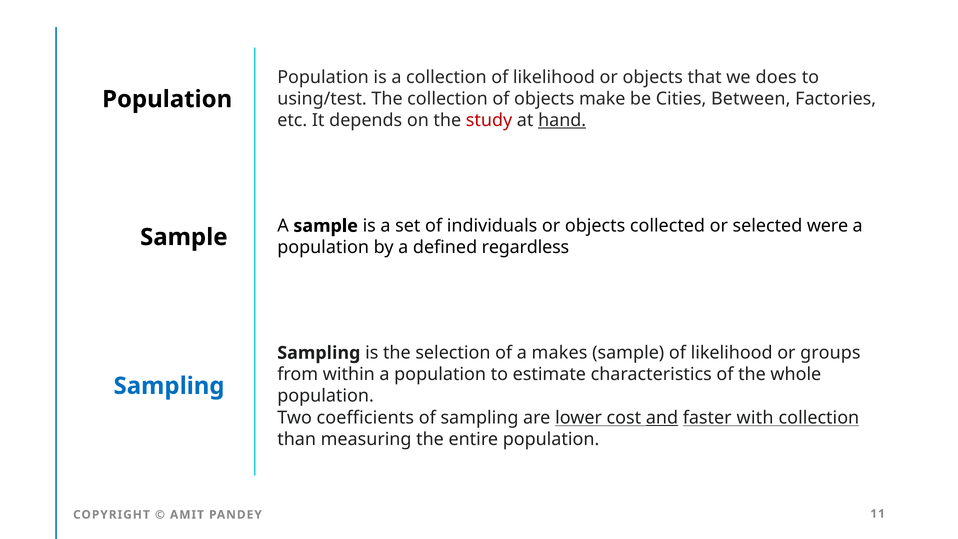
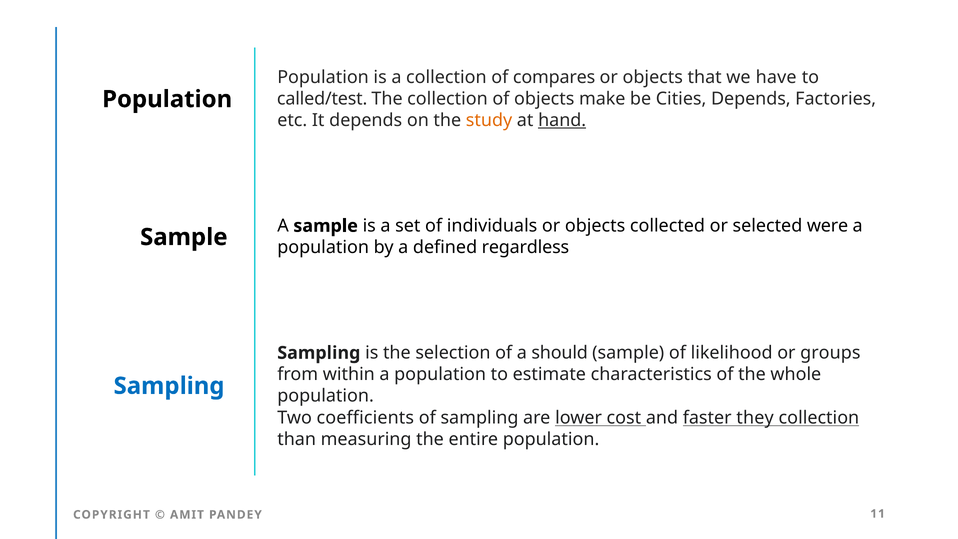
collection of likelihood: likelihood -> compares (554, 77)
does: does -> have (776, 77)
using/test: using/test -> called/test (322, 99)
Cities Between: Between -> Depends (751, 99)
study colour: red -> orange (489, 120)
makes: makes -> should (560, 353)
and underline: present -> none (662, 418)
with: with -> they (755, 418)
